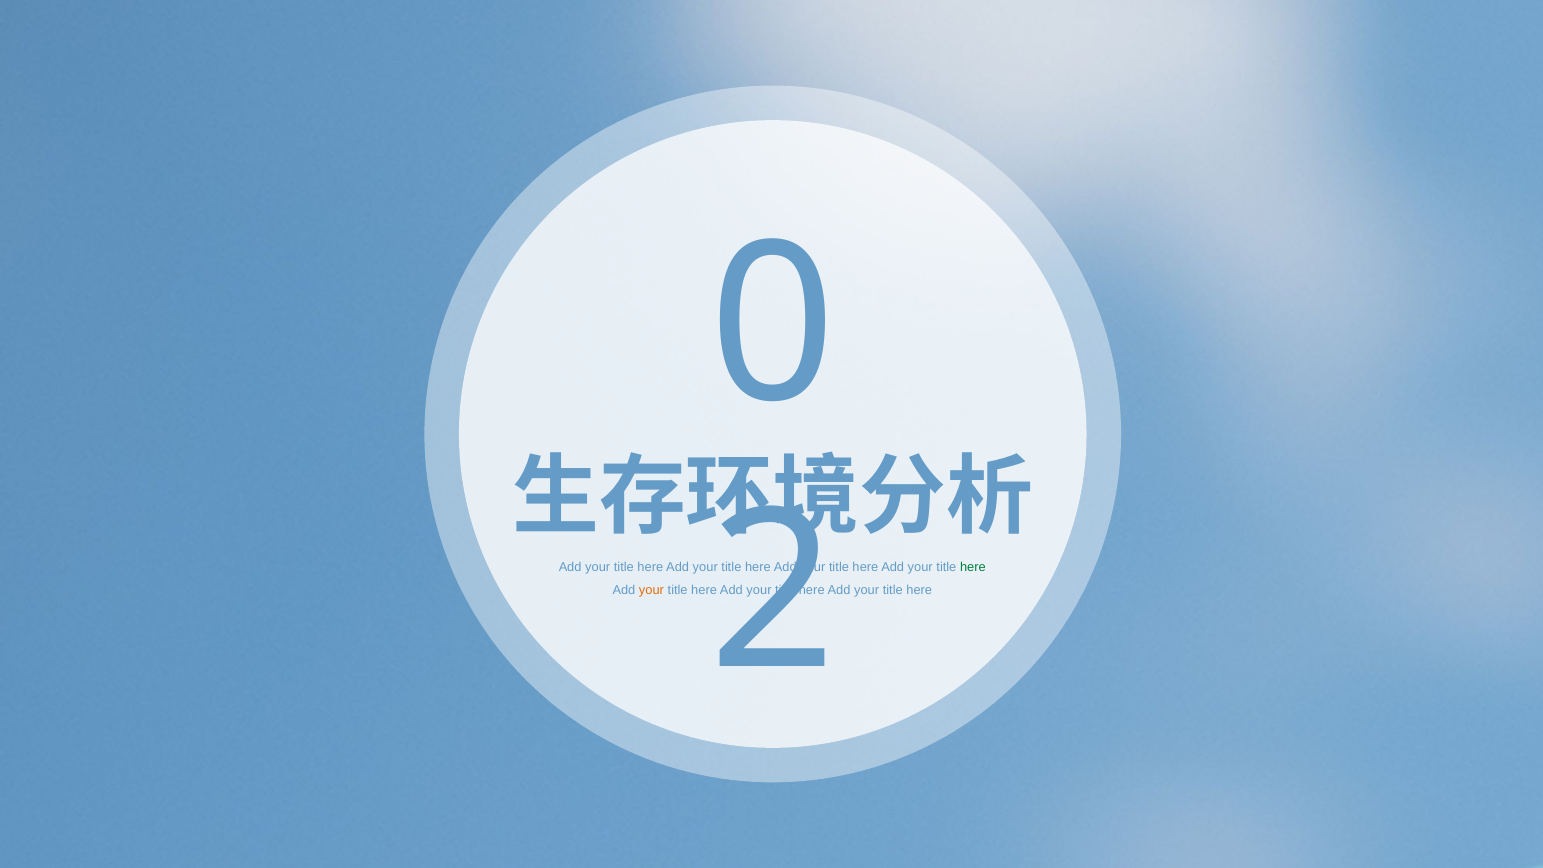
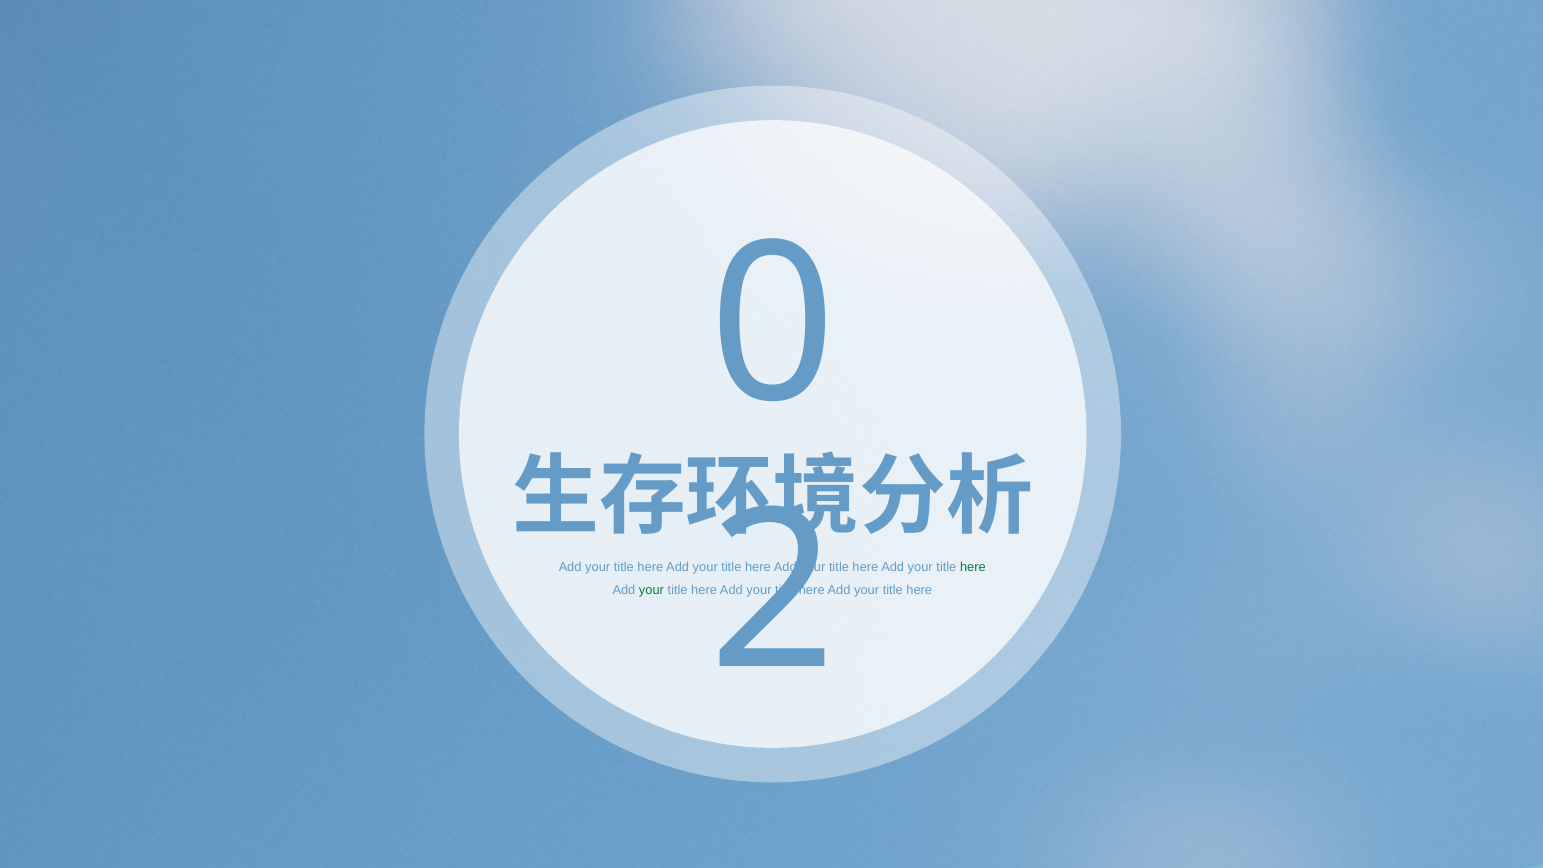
your colour: orange -> green (651, 591)
